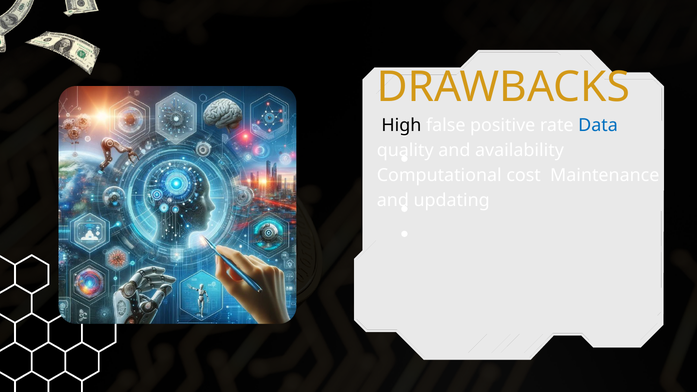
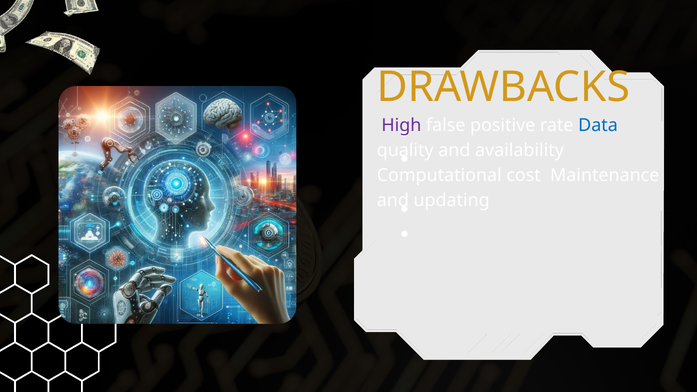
High colour: black -> purple (401, 125)
